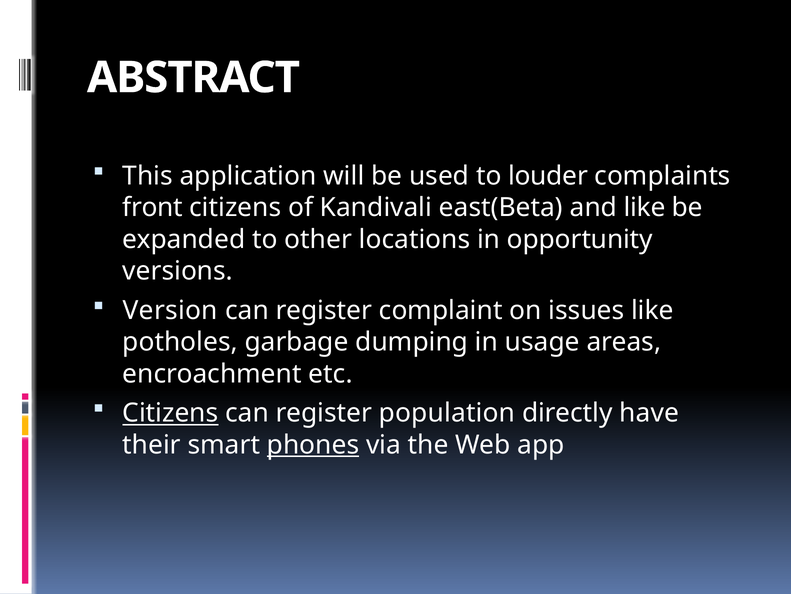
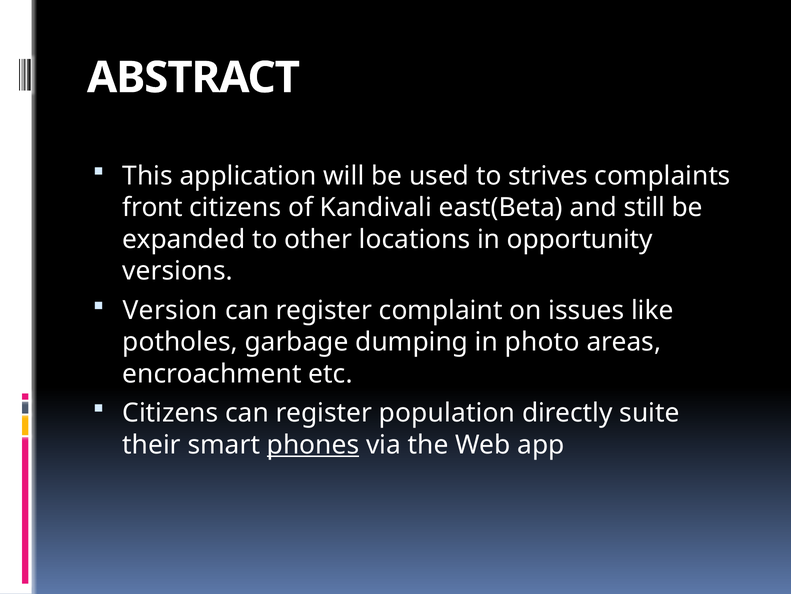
louder: louder -> strives (548, 176)
and like: like -> still (645, 207)
usage: usage -> photo (542, 342)
Citizens underline: present -> none (170, 413)
have: have -> suite (649, 413)
